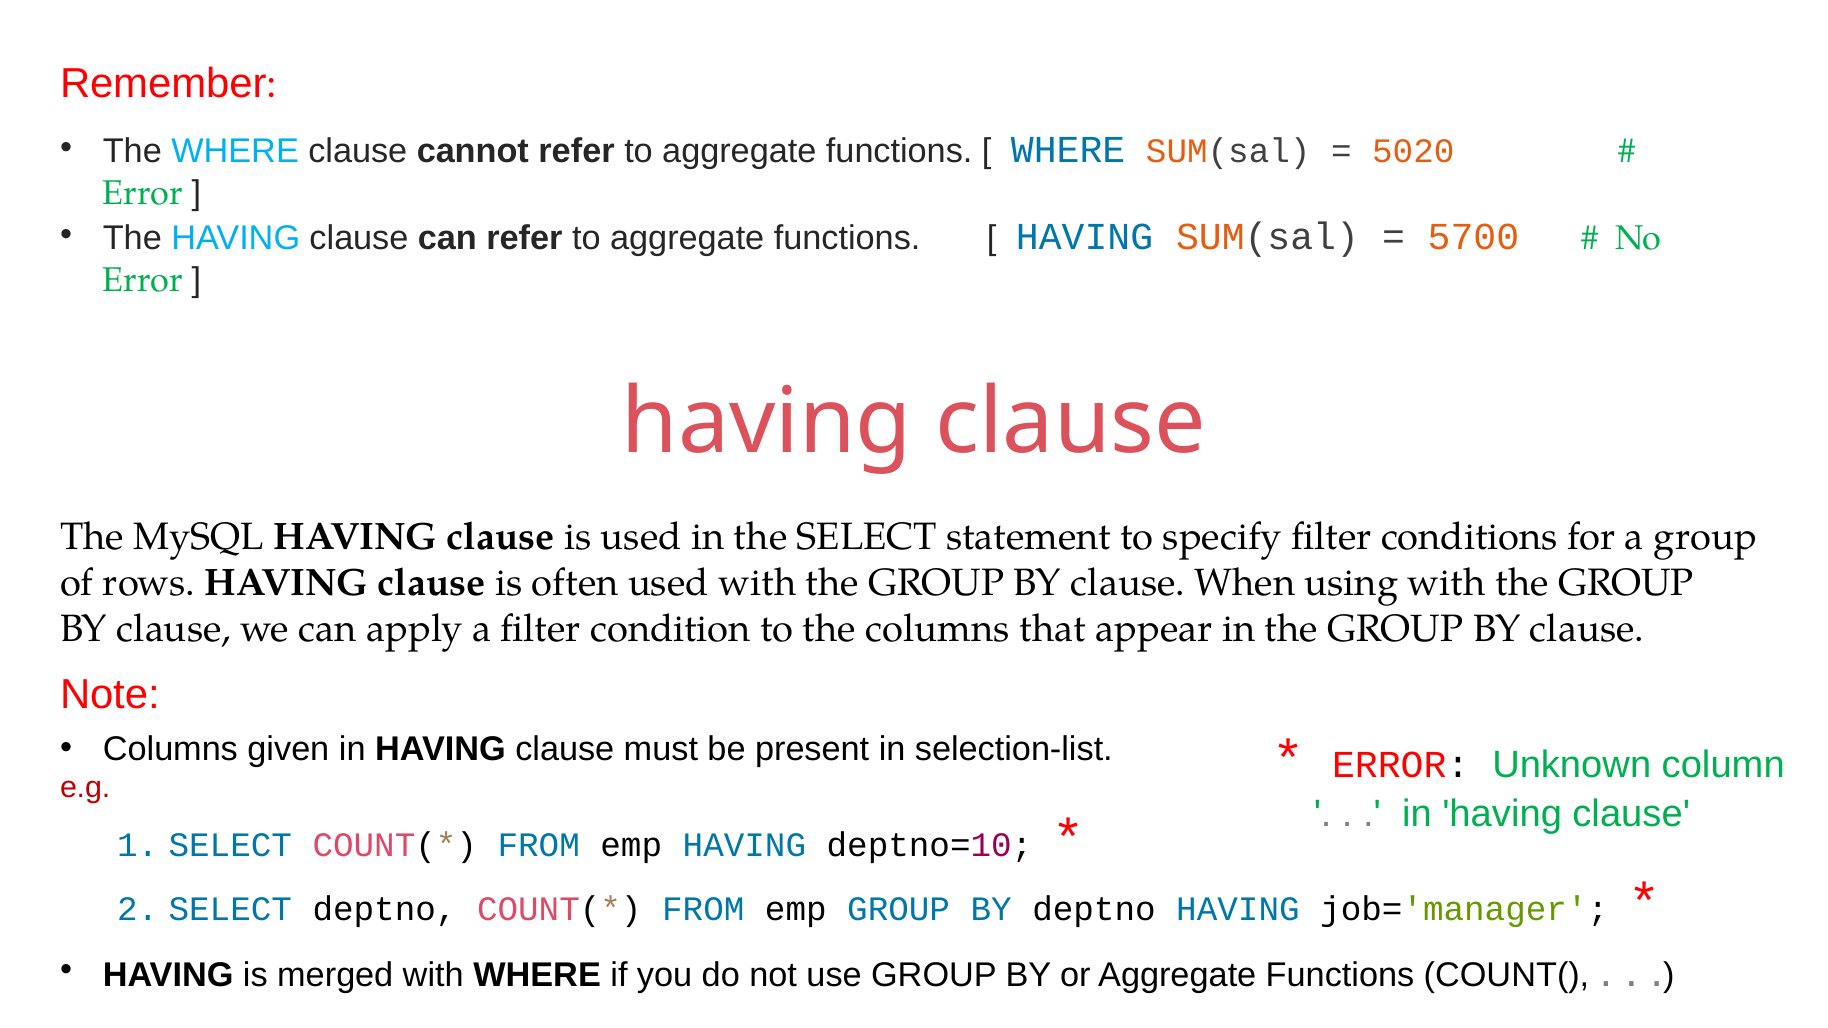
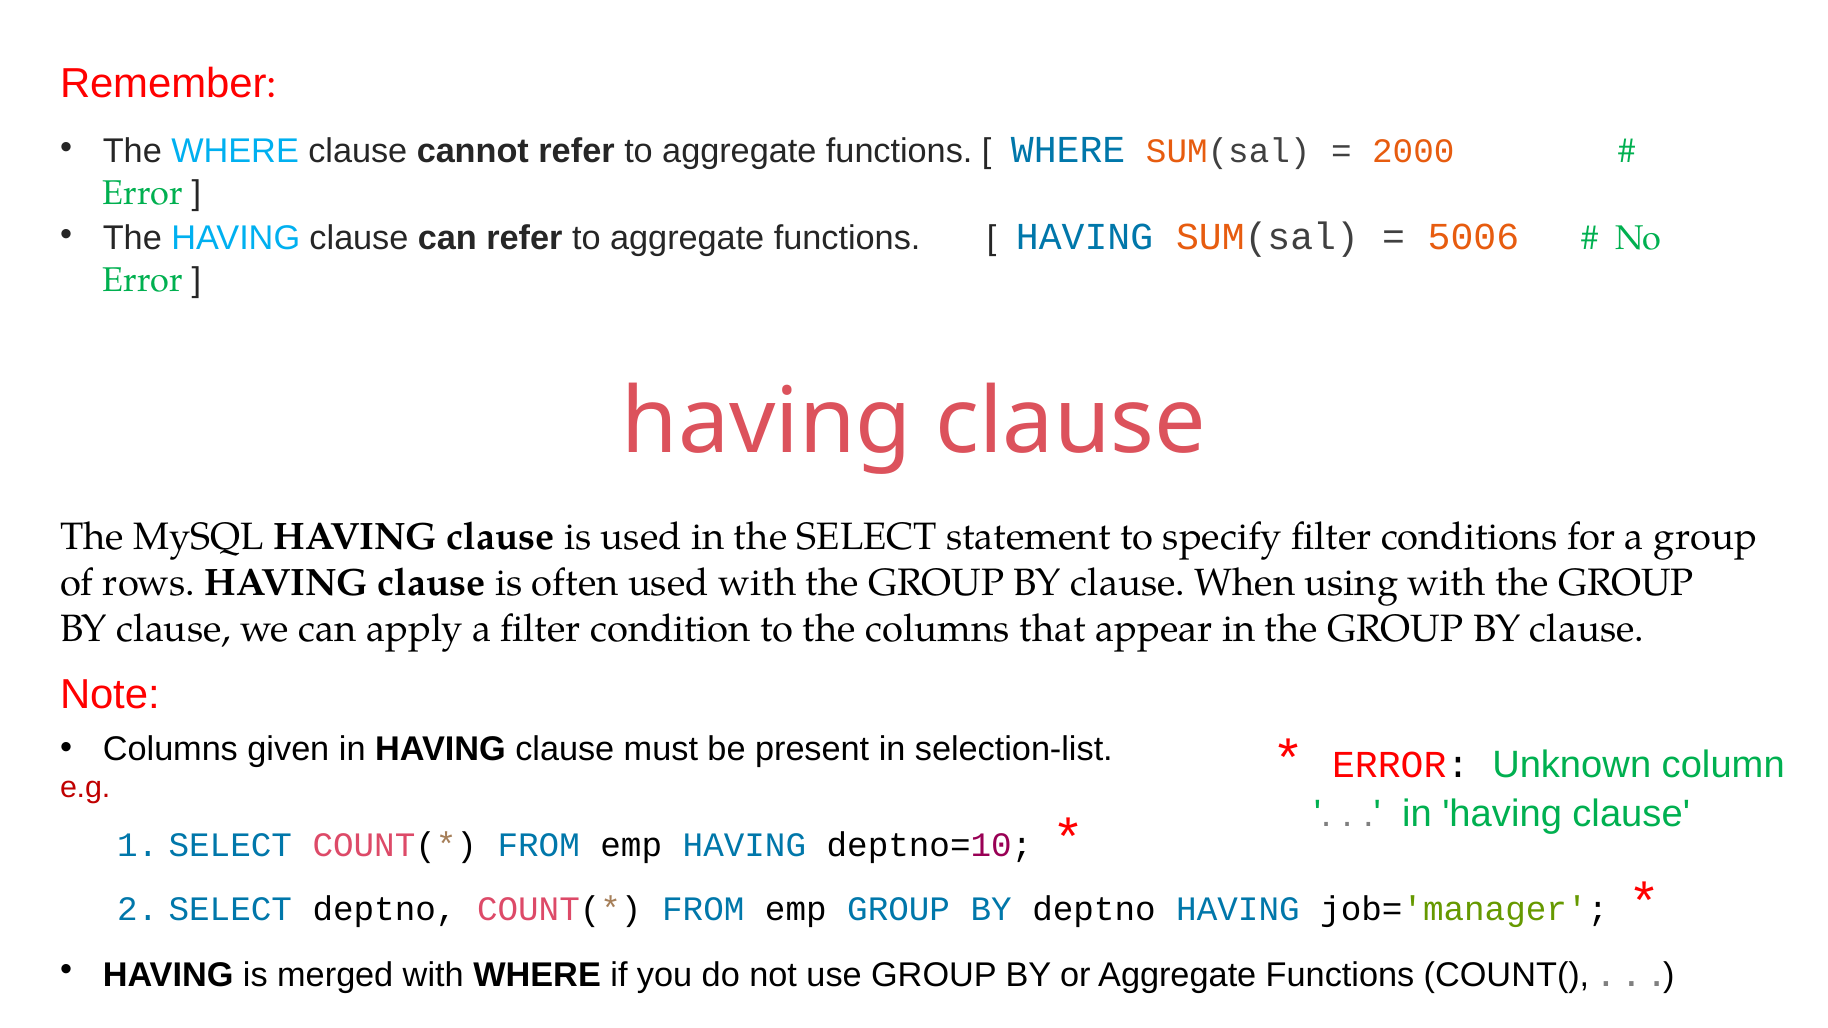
5020: 5020 -> 2000 (1413, 151)
5700: 5700 -> 5006 (1473, 237)
